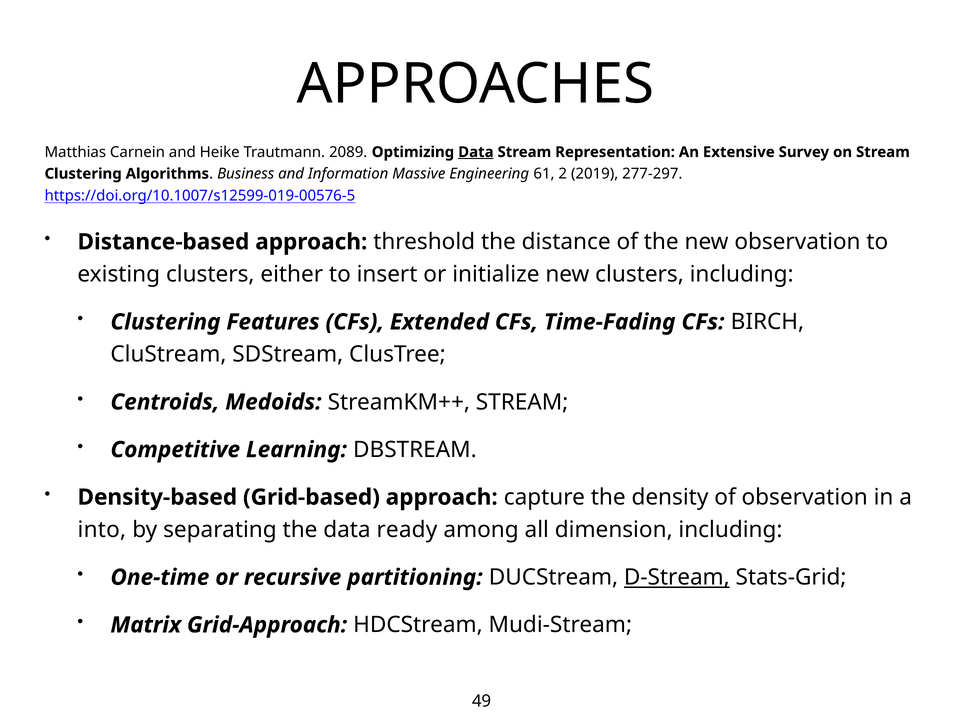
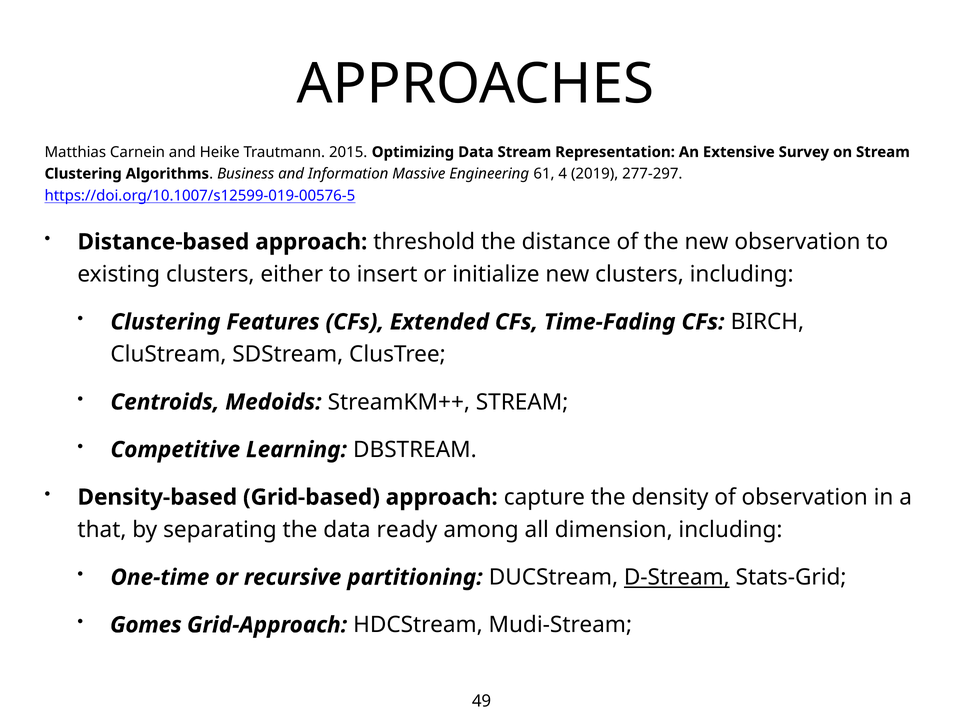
2089: 2089 -> 2015 (348, 152)
Data underline: present -> none (476, 152)
2: 2 -> 4 (563, 174)
into: into -> that (102, 530)
Matrix: Matrix -> Gomes (146, 625)
